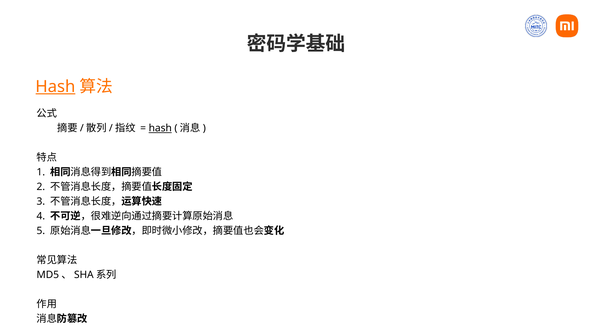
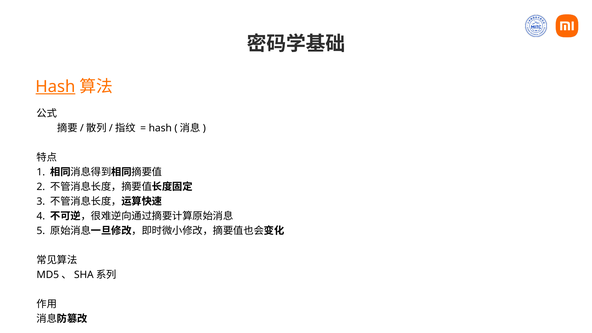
hash underline: present -> none (160, 128)
